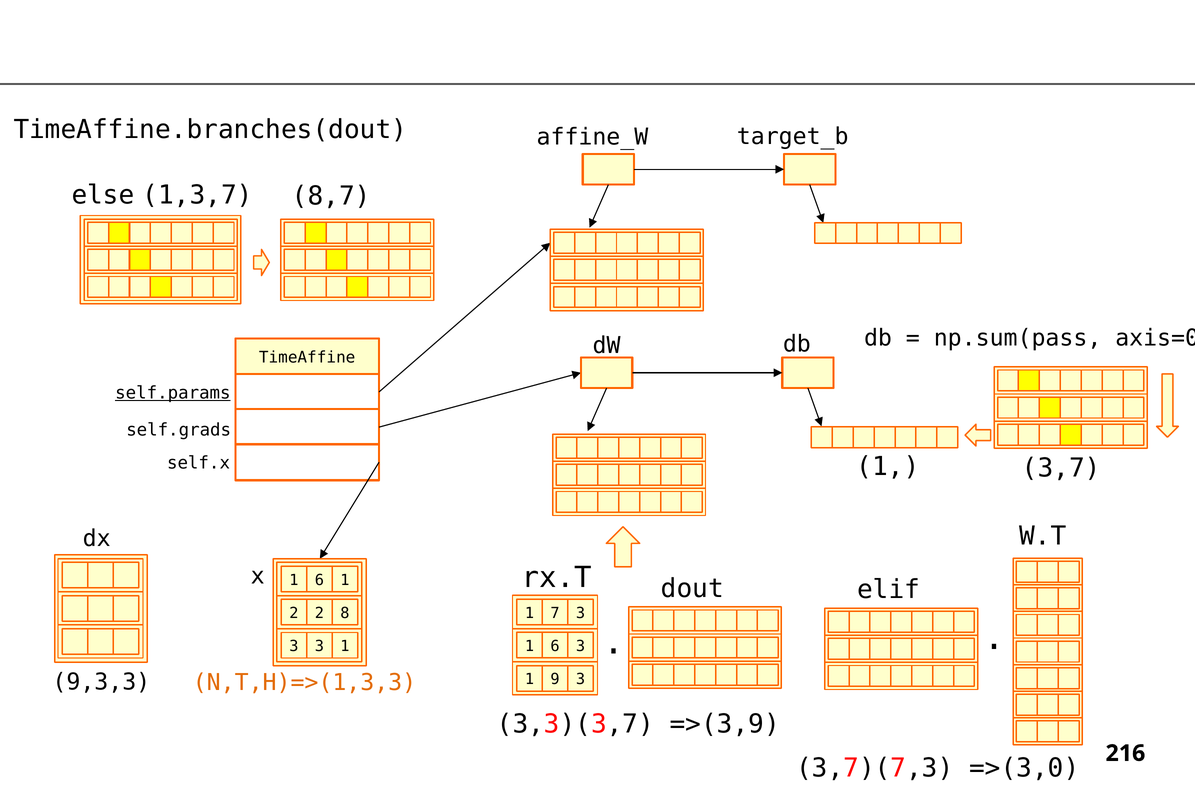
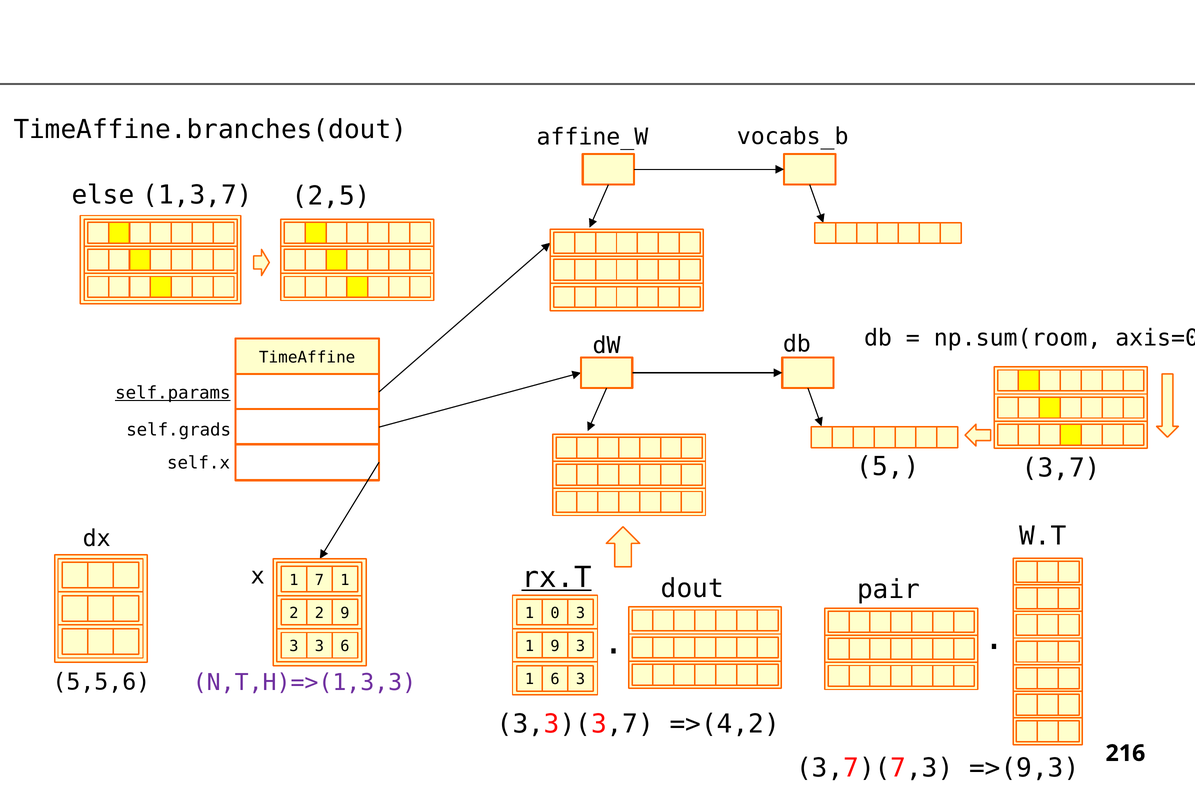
target_b: target_b -> vocabs_b (793, 137)
8,7: 8,7 -> 2,5 (331, 196)
np.sum(pass: np.sum(pass -> np.sum(room (1018, 338)
1: 1 -> 5 (888, 467)
rx.T underline: none -> present (557, 578)
6: 6 -> 7 (319, 580)
elif: elif -> pair (889, 590)
7: 7 -> 0 (555, 613)
2 8: 8 -> 9 (345, 613)
3 3 1: 1 -> 6 (345, 646)
6: 6 -> 9 (555, 646)
9,3,3: 9,3,3 -> 5,5,6 (101, 682)
N,T,H)=>(1,3,3 colour: orange -> purple (304, 683)
1 9: 9 -> 6 (555, 679)
=>(3,9: =>(3,9 -> =>(4,2 (725, 724)
=>(3,0: =>(3,0 -> =>(9,3 (1024, 768)
